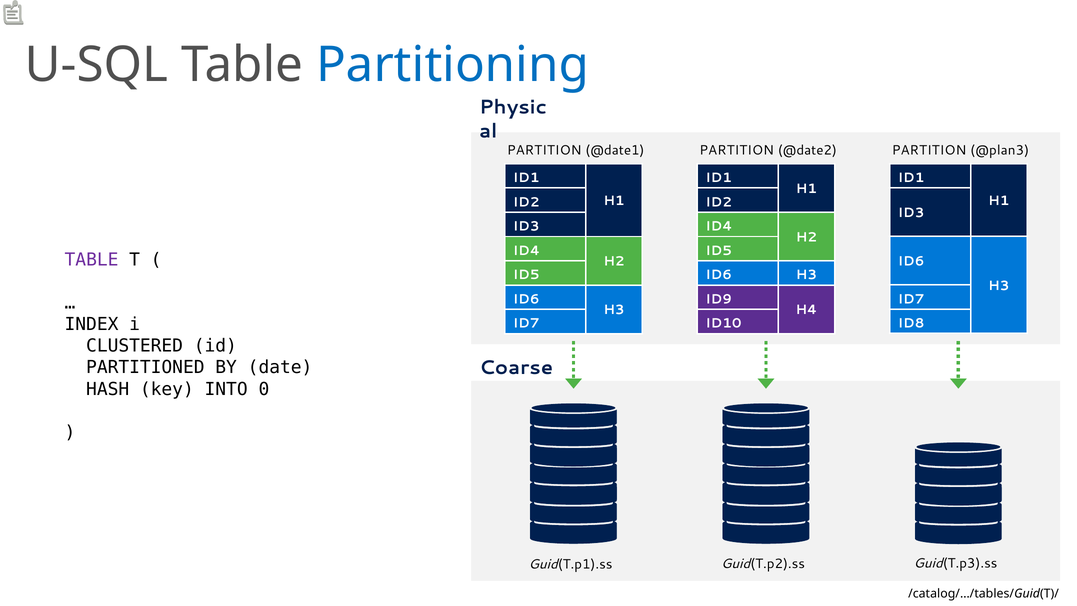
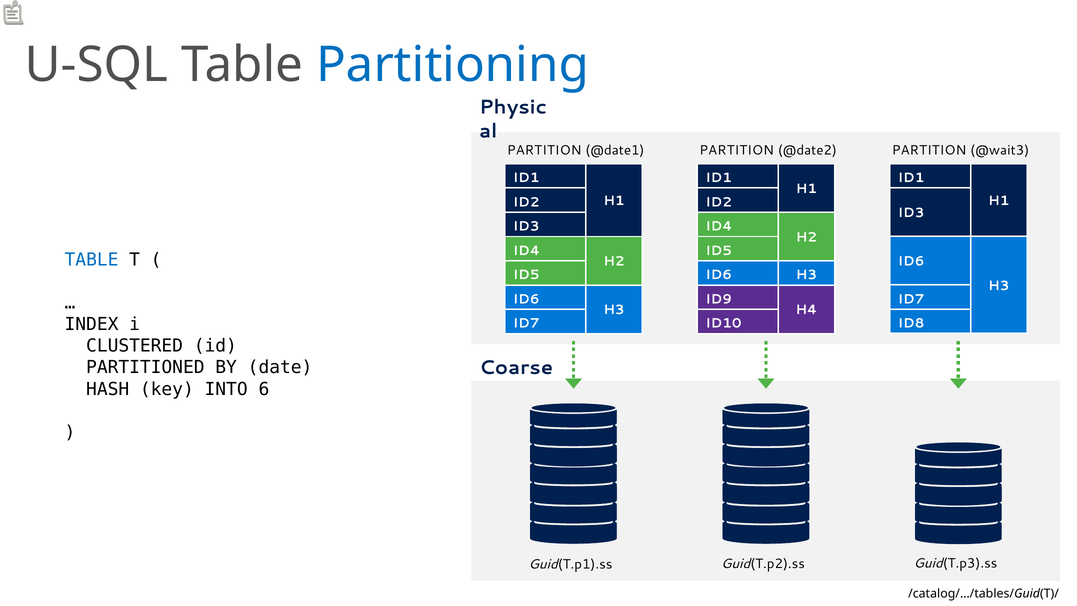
@plan3: @plan3 -> @wait3 (1000, 150)
TABLE colour: purple -> blue (92, 260)
0: 0 -> 6 (264, 389)
